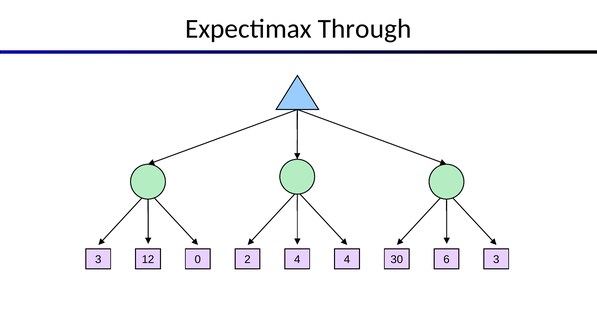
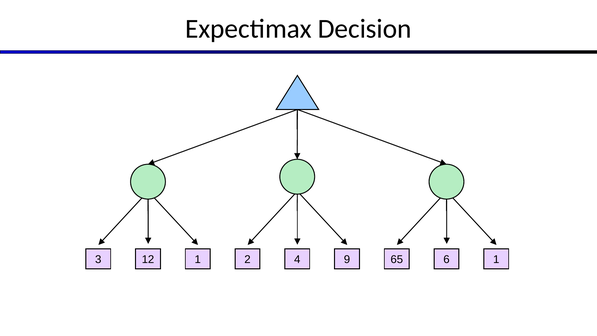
Through: Through -> Decision (365, 29)
12 0: 0 -> 1 (198, 259)
4 4: 4 -> 9 (347, 259)
30: 30 -> 65 (397, 259)
6 3: 3 -> 1 (496, 259)
